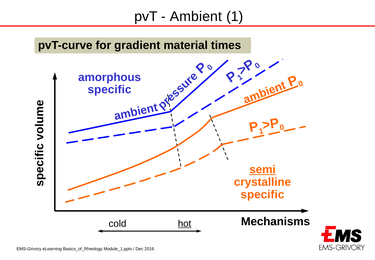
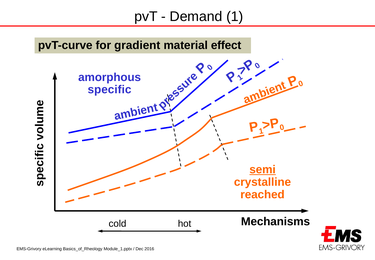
Ambient: Ambient -> Demand (196, 17)
times: times -> effect (226, 45)
specific: specific -> reached (262, 194)
hot underline: present -> none (185, 223)
